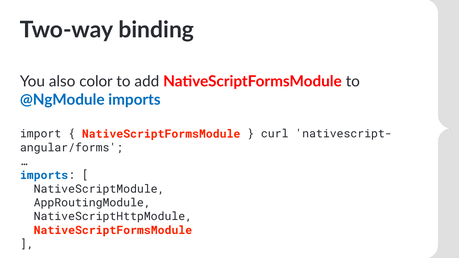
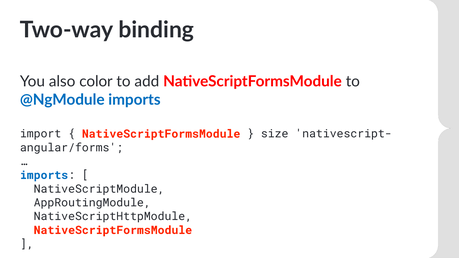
curl: curl -> size (275, 134)
